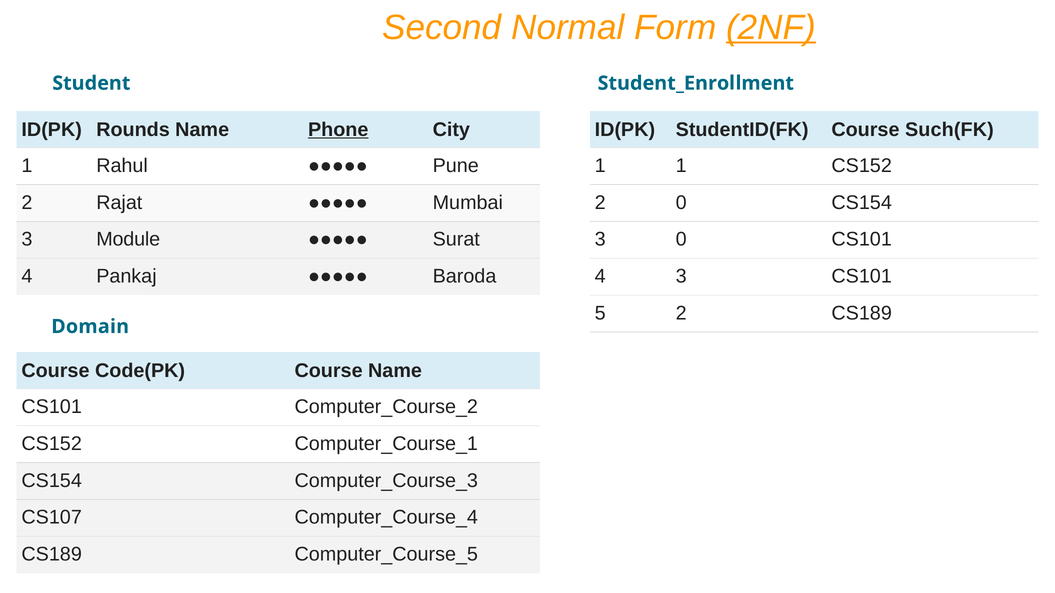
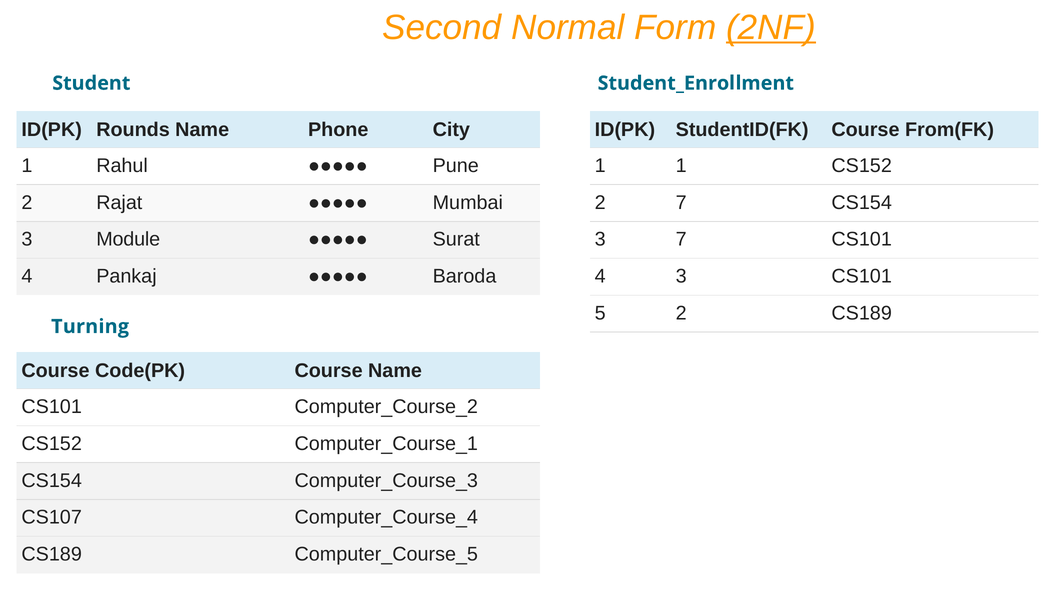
Phone underline: present -> none (338, 130)
Such(FK: Such(FK -> From(FK (949, 130)
2 0: 0 -> 7 (681, 203)
3 0: 0 -> 7 (681, 240)
Domain: Domain -> Turning (90, 327)
